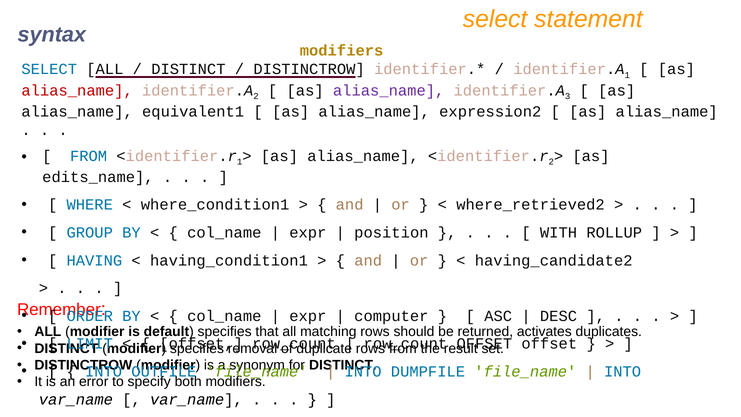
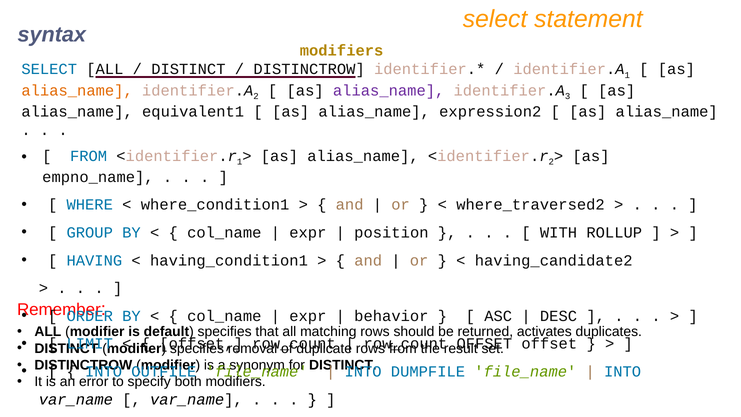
alias_name colour: red -> orange (77, 90)
edits_name: edits_name -> empno_name (98, 177)
where_retrieved2: where_retrieved2 -> where_traversed2 (531, 205)
computer: computer -> behavior (391, 316)
